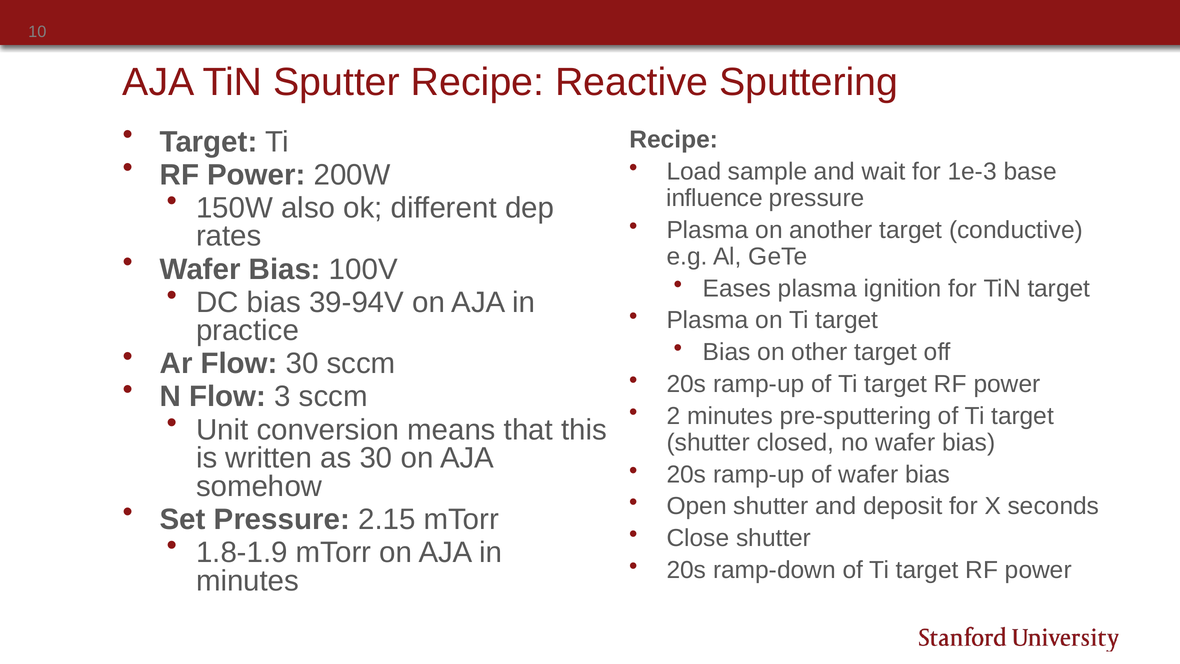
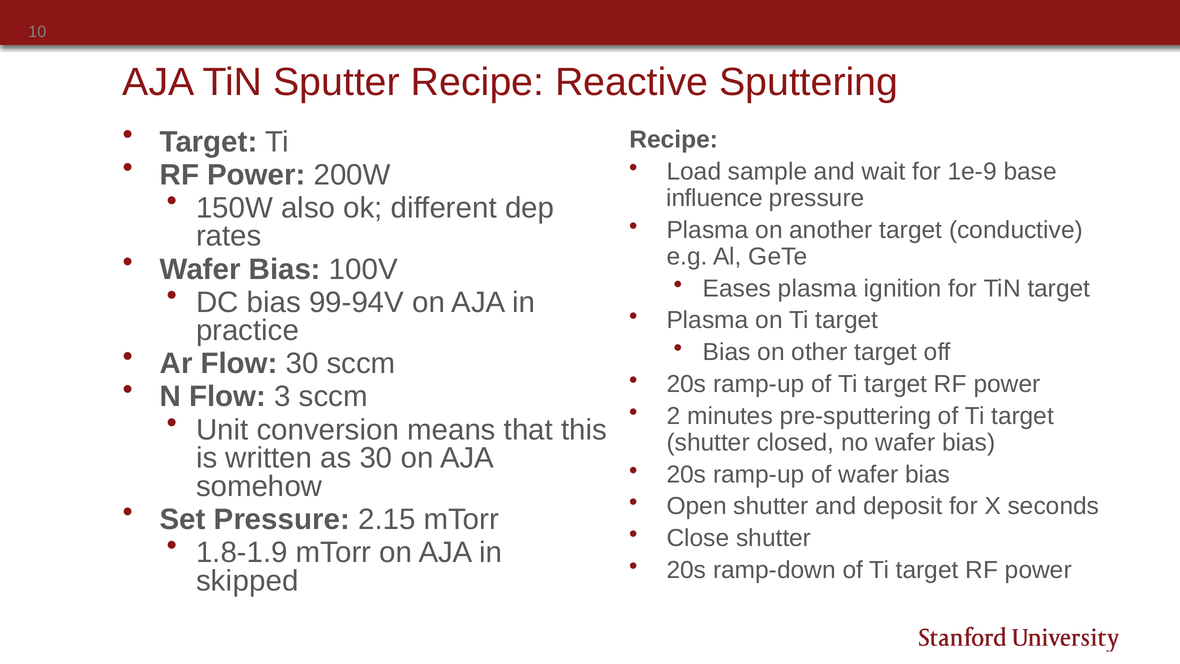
1e-3: 1e-3 -> 1e-9 (972, 171)
39-94V: 39-94V -> 99-94V (357, 302)
minutes: minutes -> skipped (247, 581)
